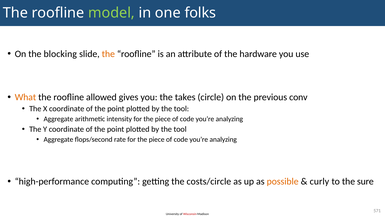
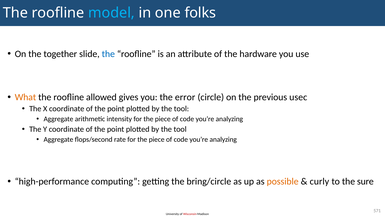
model colour: light green -> light blue (111, 13)
blocking: blocking -> together (60, 54)
the colour: orange -> blue (108, 54)
takes: takes -> error (185, 97)
conv: conv -> usec (298, 97)
costs/circle: costs/circle -> bring/circle (209, 181)
